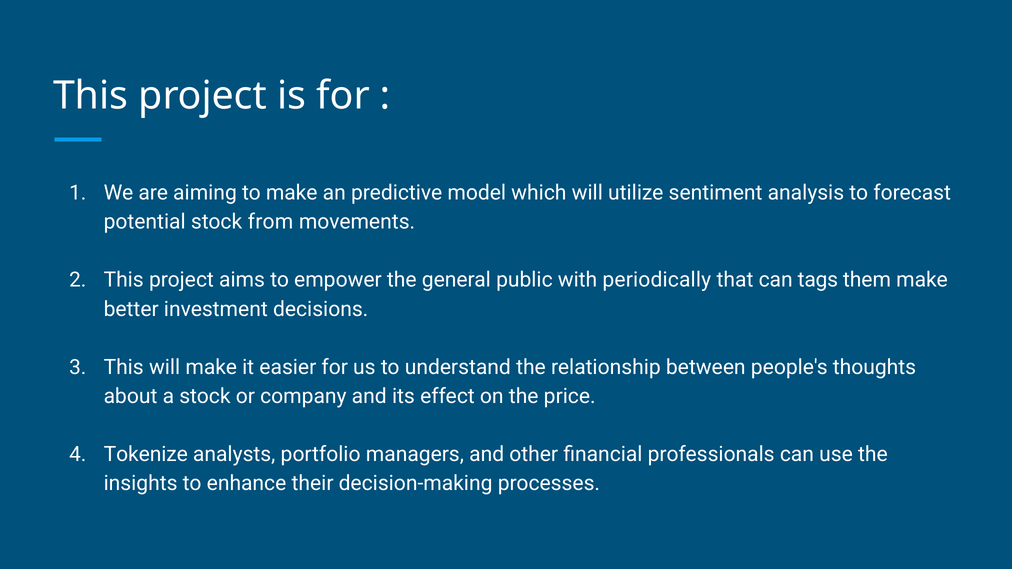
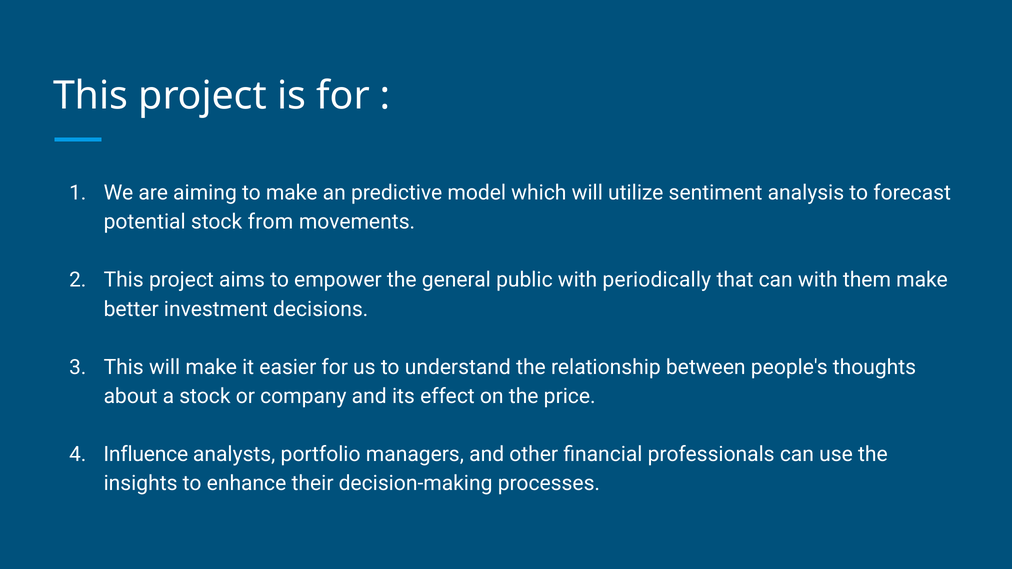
can tags: tags -> with (818, 280)
Tokenize: Tokenize -> Influence (146, 455)
